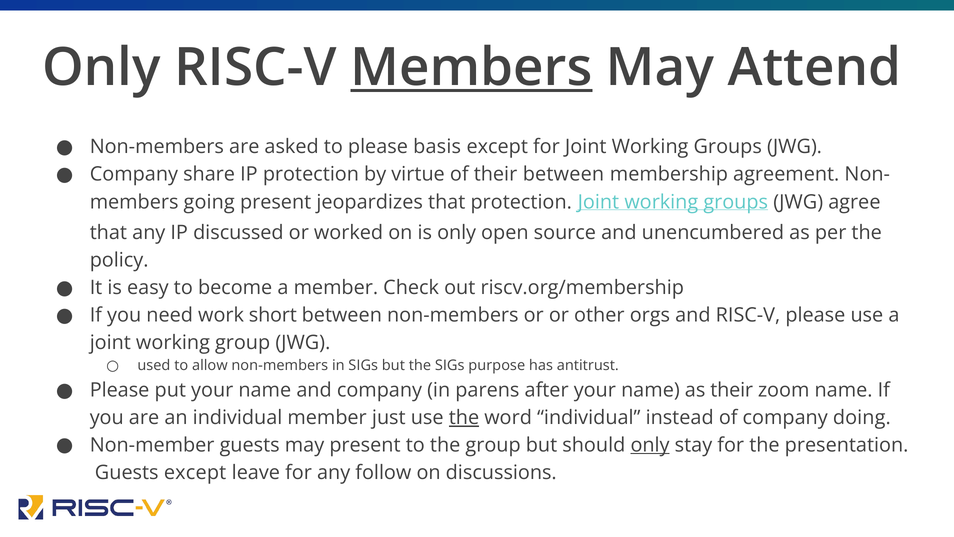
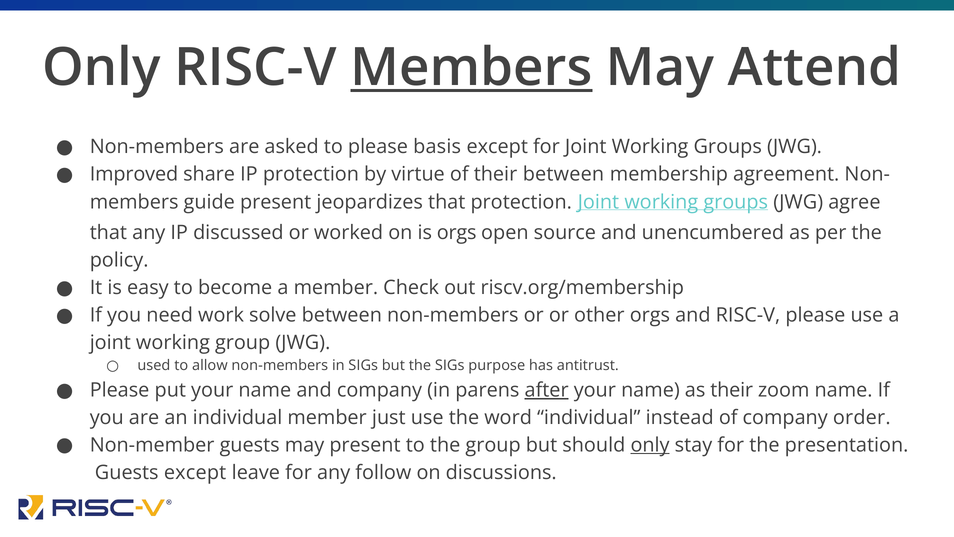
Company: Company -> Improved (134, 174)
going: going -> guide (209, 202)
is only: only -> orgs (457, 233)
short: short -> solve (273, 315)
after underline: none -> present (547, 390)
the underline: present -> none (464, 417)
doing: doing -> order (862, 417)
